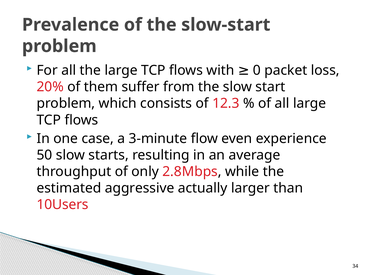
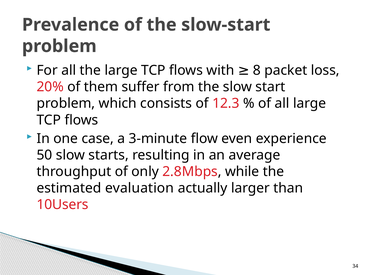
0: 0 -> 8 (257, 70)
aggressive: aggressive -> evaluation (140, 188)
